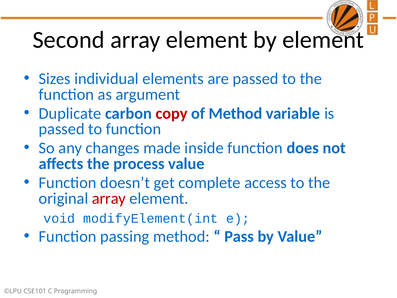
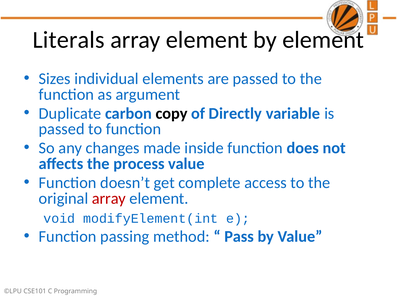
Second: Second -> Literals (69, 40)
copy colour: red -> black (172, 113)
of Method: Method -> Directly (235, 113)
